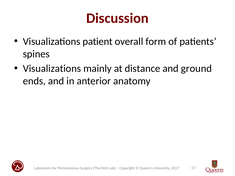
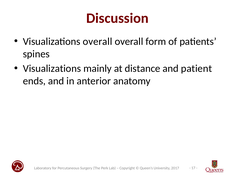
Visualizations patient: patient -> overall (98, 41)
ground: ground -> patient (196, 69)
